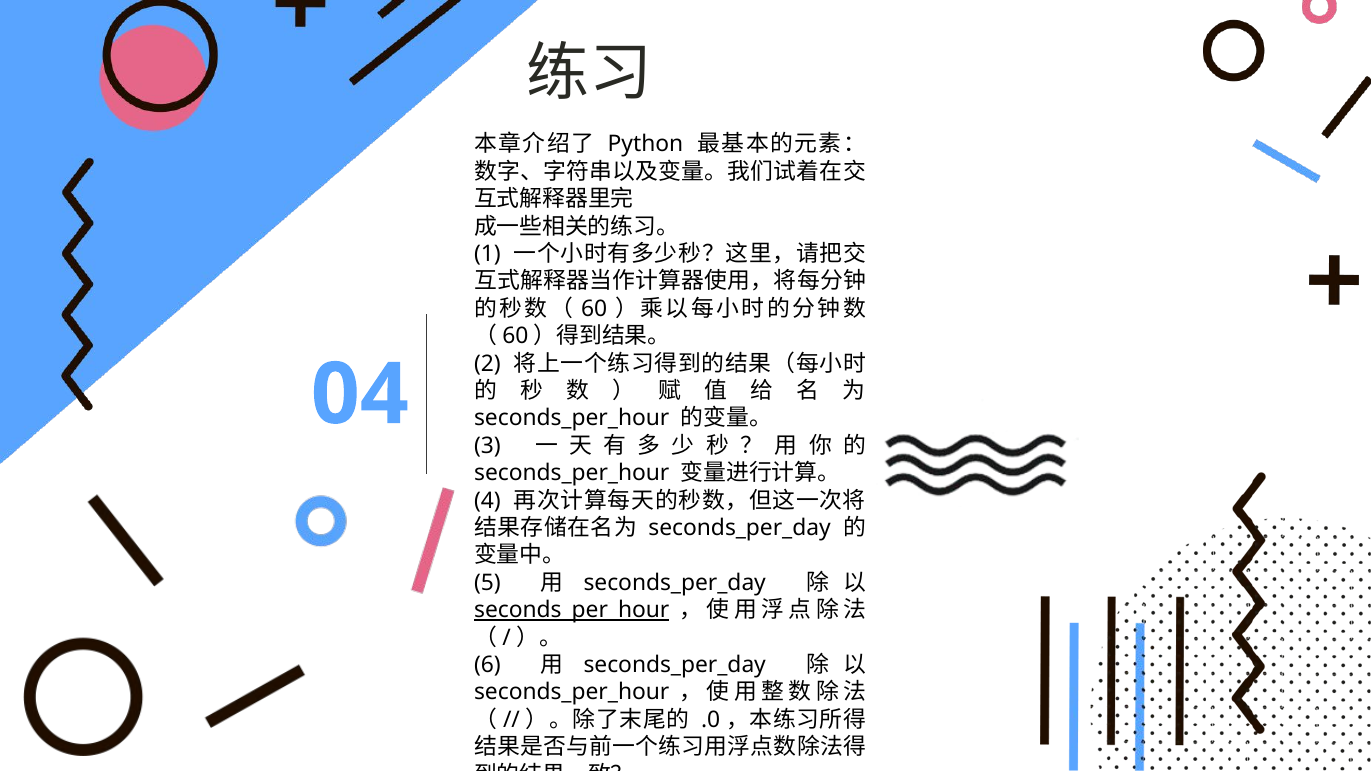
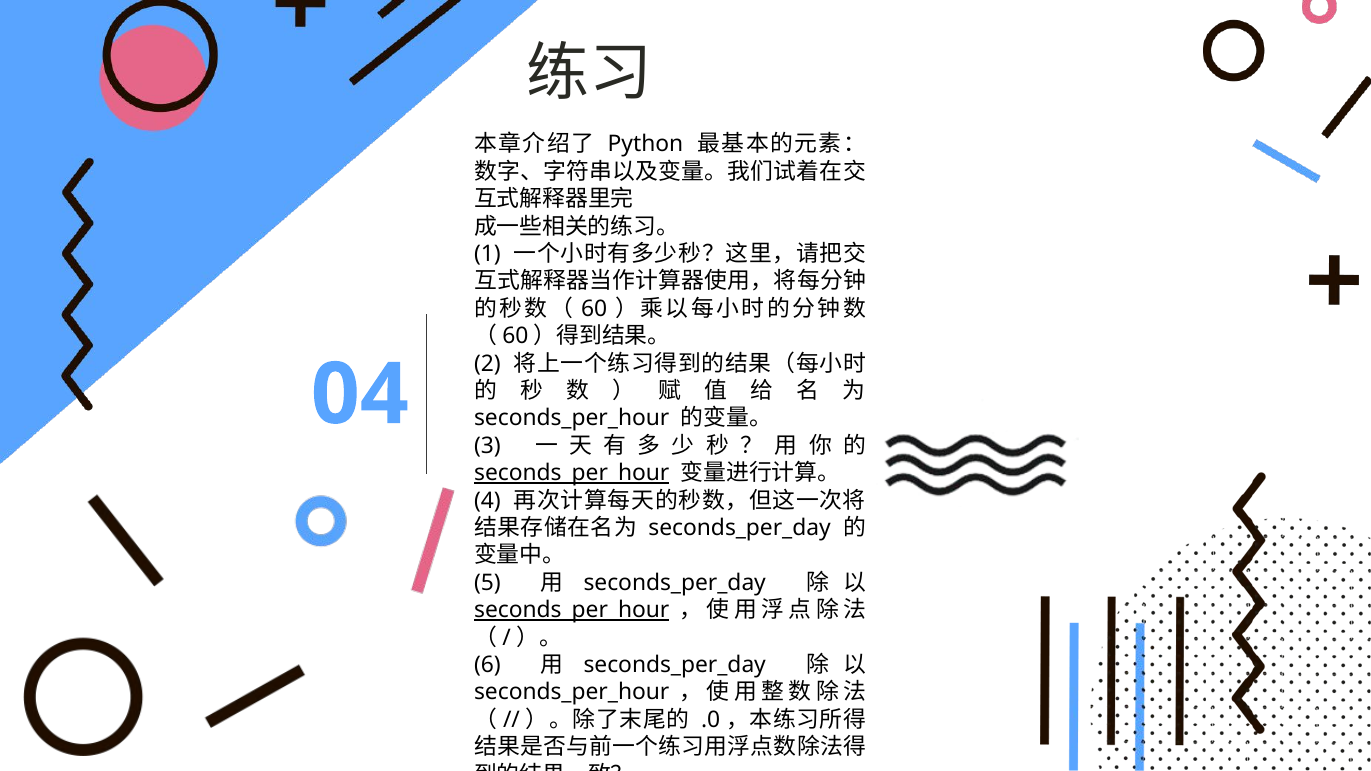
seconds_per_hour underline: none -> present (572, 473)
